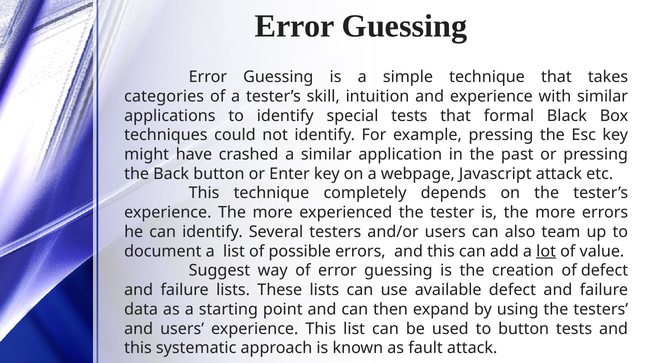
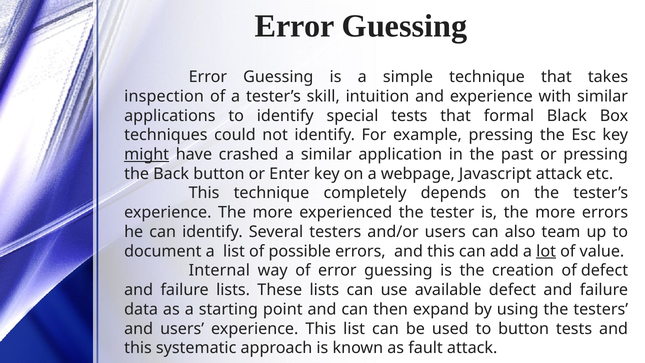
categories: categories -> inspection (164, 96)
might underline: none -> present (147, 154)
Suggest: Suggest -> Internal (219, 270)
